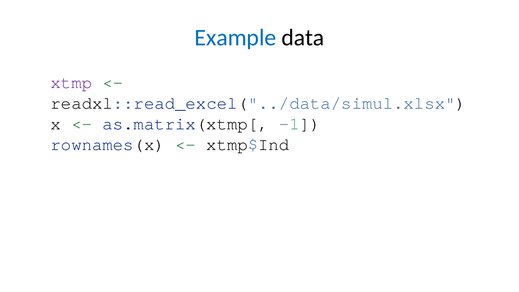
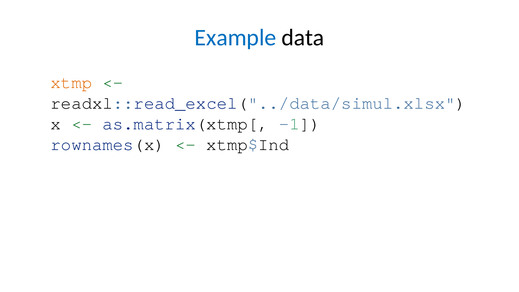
xtmp colour: purple -> orange (71, 82)
